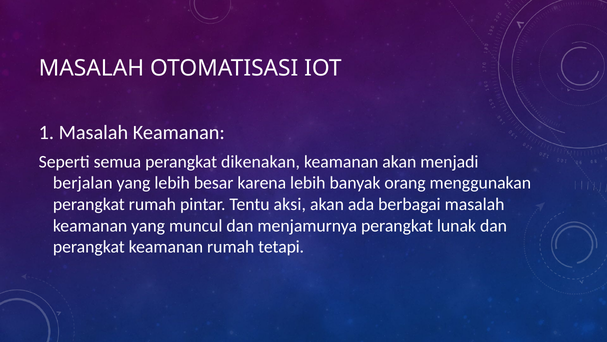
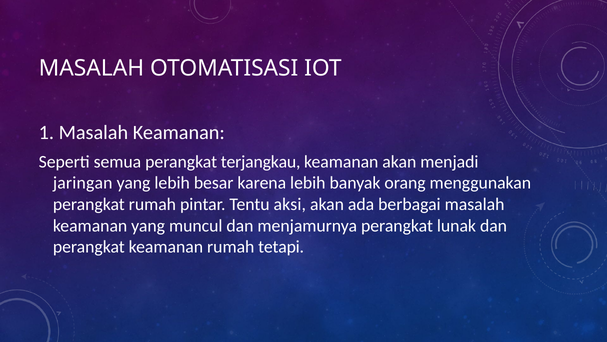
dikenakan: dikenakan -> terjangkau (261, 162)
berjalan: berjalan -> jaringan (83, 183)
